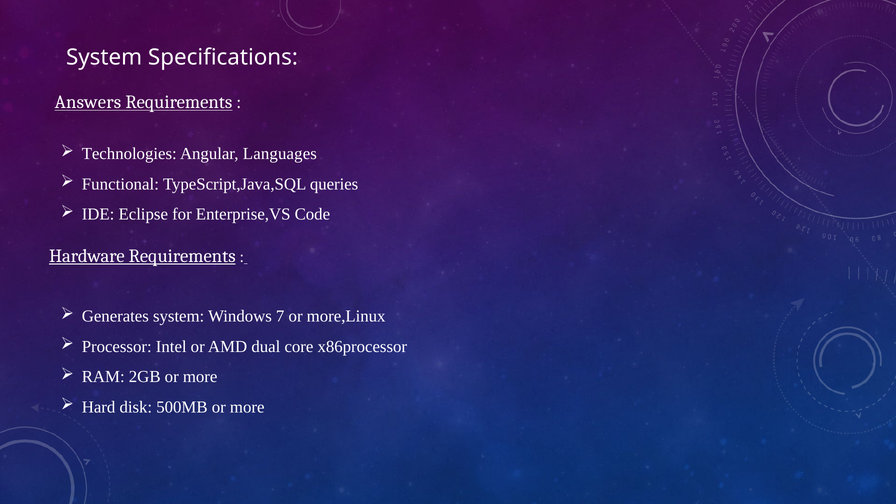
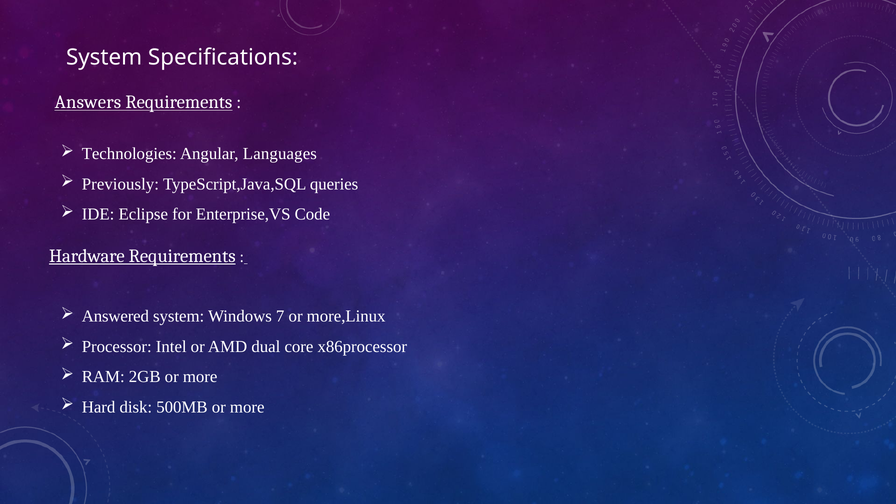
Functional: Functional -> Previously (120, 184)
Generates: Generates -> Answered (115, 316)
